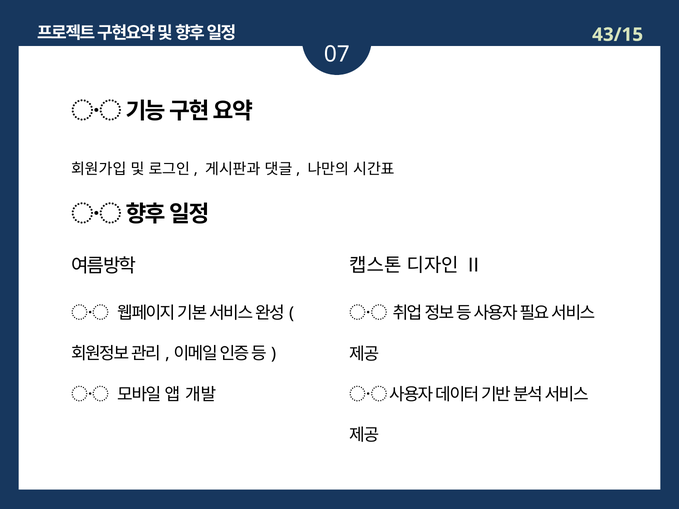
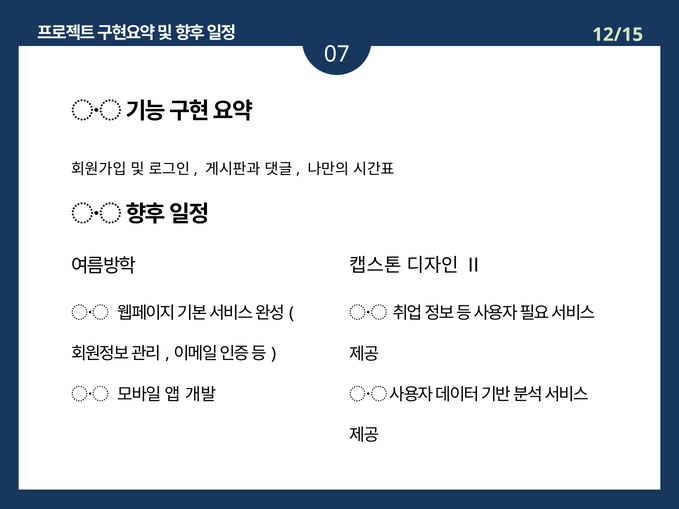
43/15: 43/15 -> 12/15 (618, 35)
